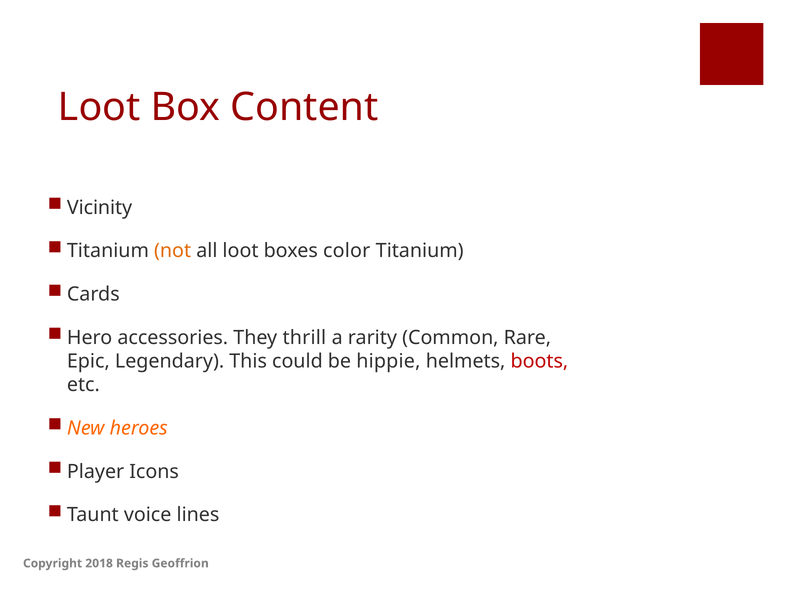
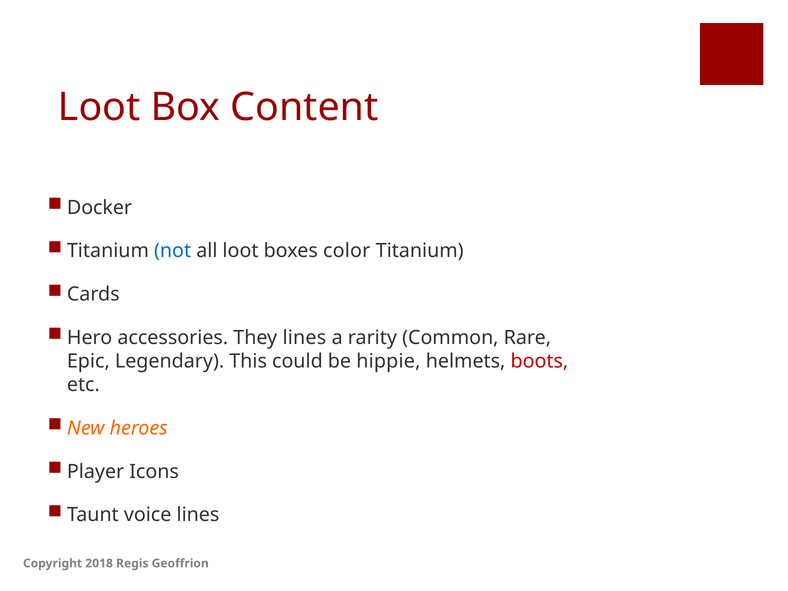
Vicinity: Vicinity -> Docker (100, 208)
not colour: orange -> blue (173, 251)
They thrill: thrill -> lines (304, 338)
